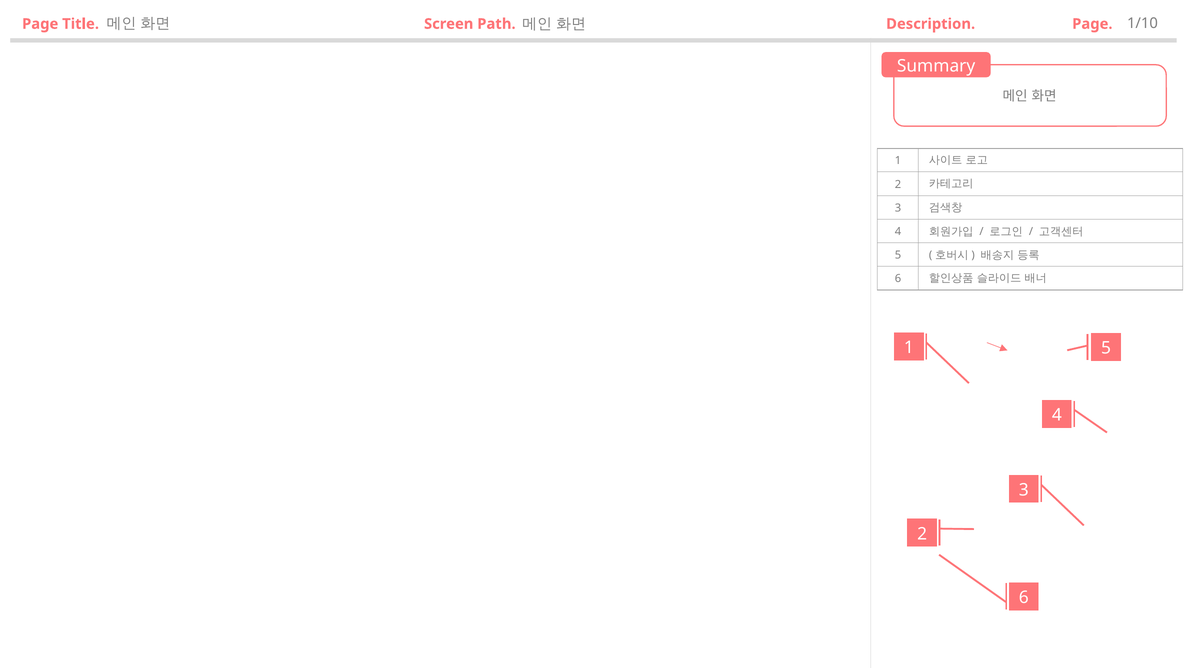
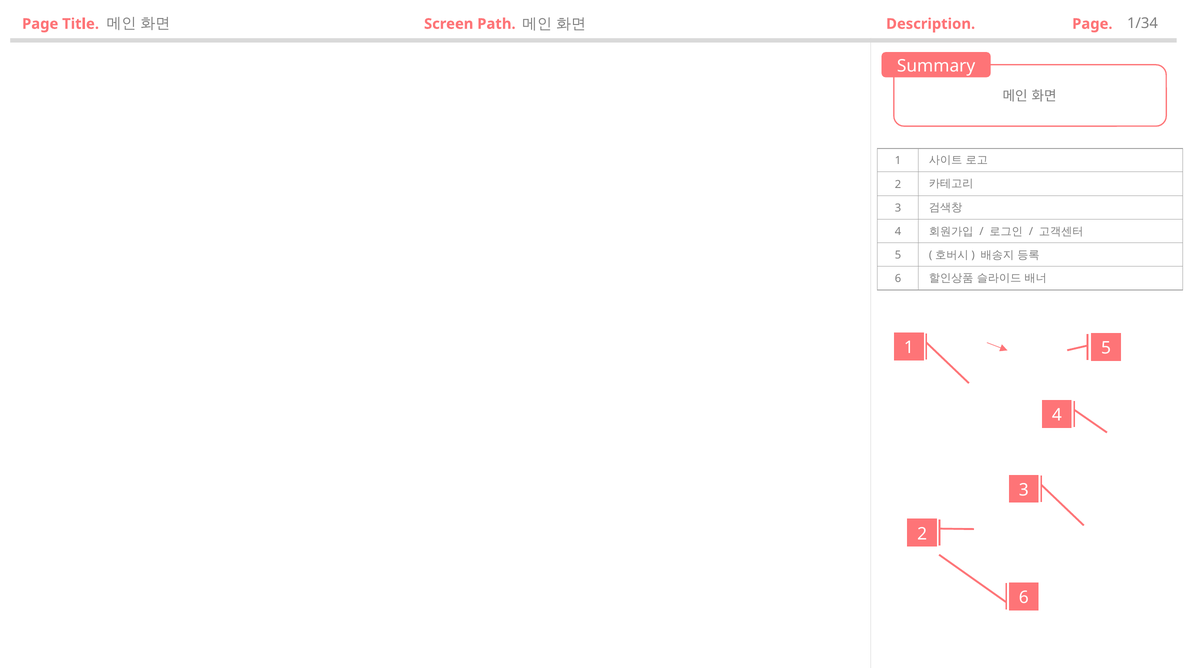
1/10: 1/10 -> 1/34 (1142, 23)
